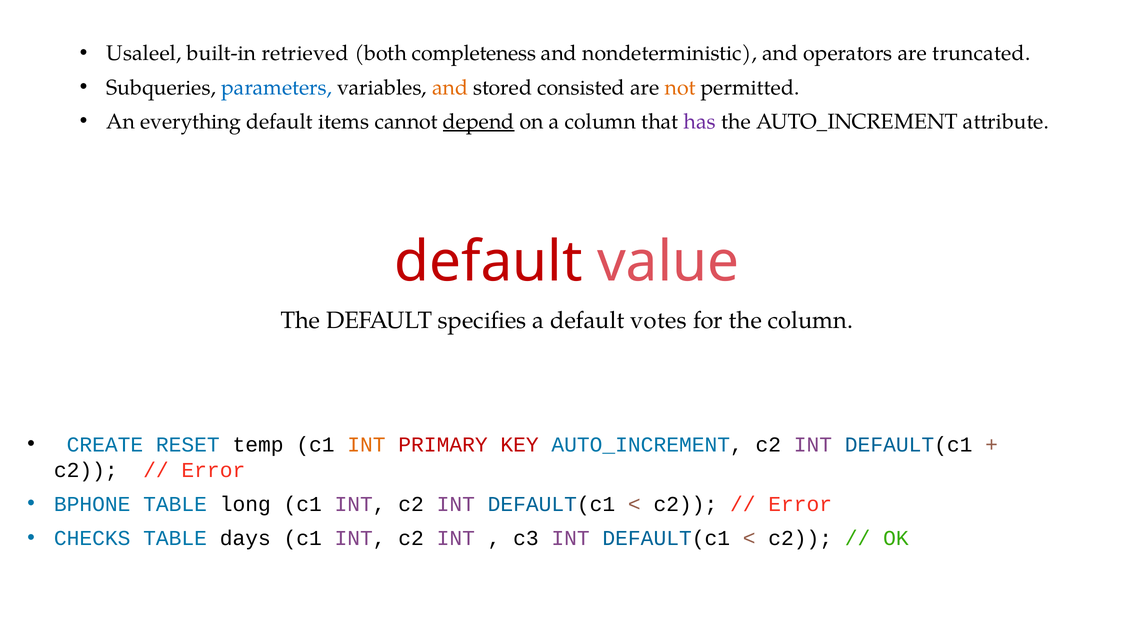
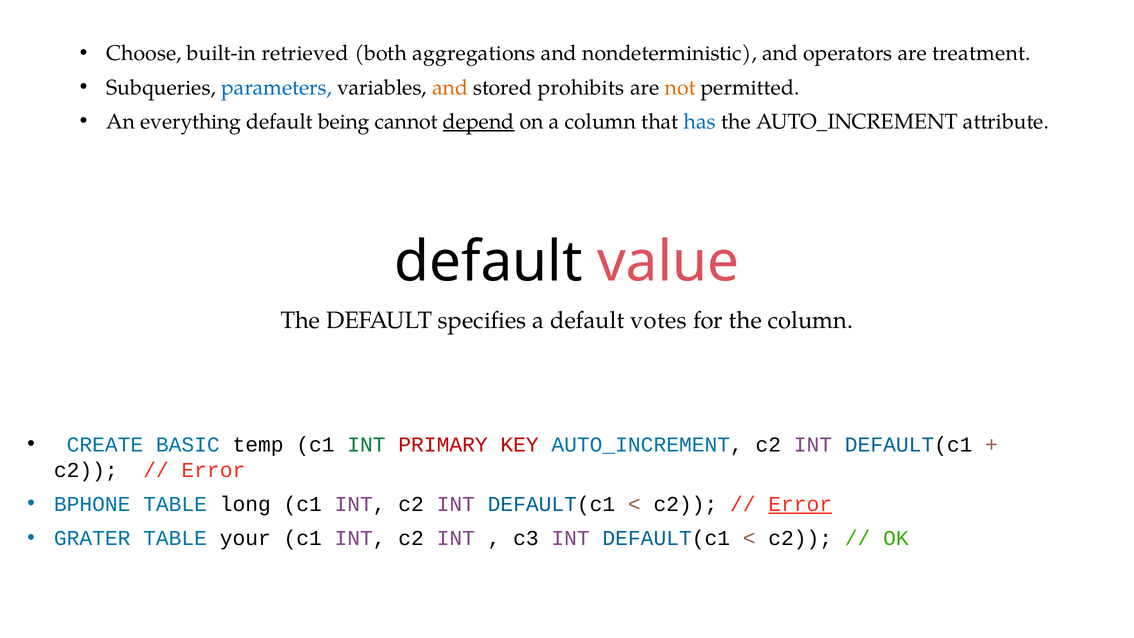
Usaleel: Usaleel -> Choose (144, 53)
completeness: completeness -> aggregations (474, 53)
truncated: truncated -> treatment (981, 53)
consisted: consisted -> prohibits (581, 87)
items: items -> being (344, 121)
has colour: purple -> blue (700, 121)
default colour: red -> black (488, 262)
RESET: RESET -> BASIC (188, 444)
INT colour: orange -> green (366, 444)
Error underline: none -> present (800, 504)
CHECKS: CHECKS -> GRATER (92, 538)
days: days -> your (245, 538)
